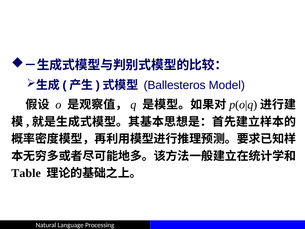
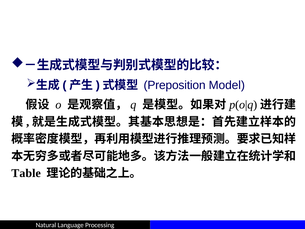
Ballesteros: Ballesteros -> Preposition (175, 85)
